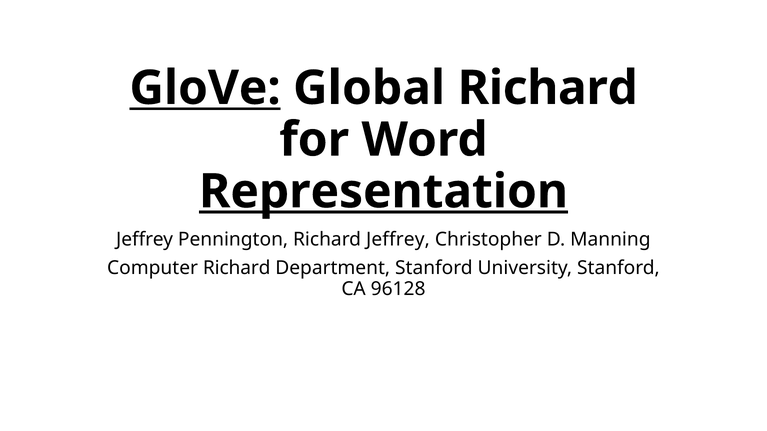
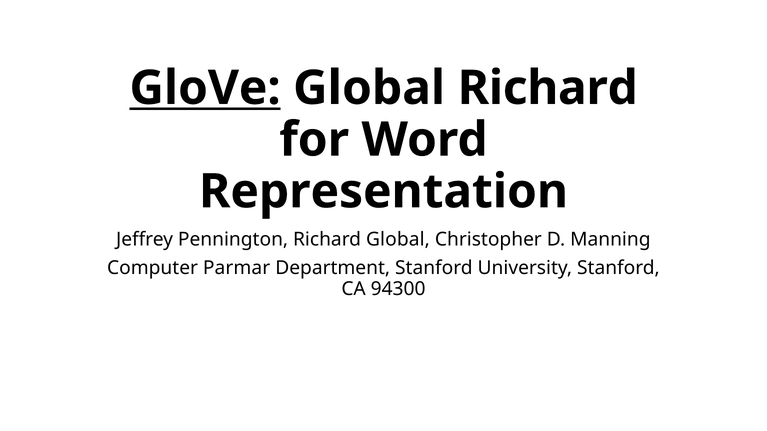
Representation underline: present -> none (384, 192)
Richard Jeffrey: Jeffrey -> Global (398, 240)
Computer Richard: Richard -> Parmar (237, 268)
96128: 96128 -> 94300 (398, 289)
